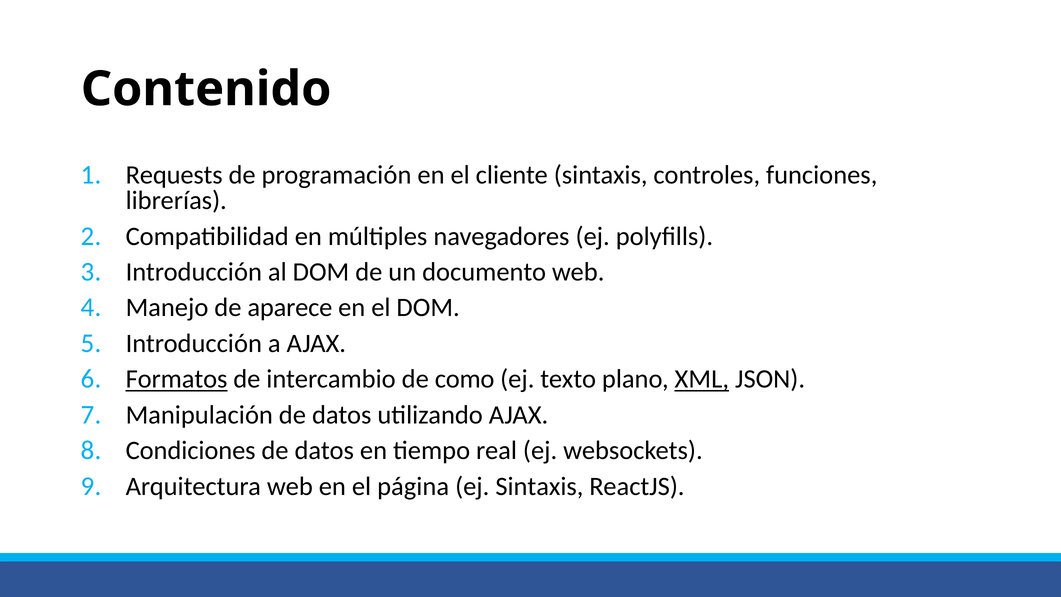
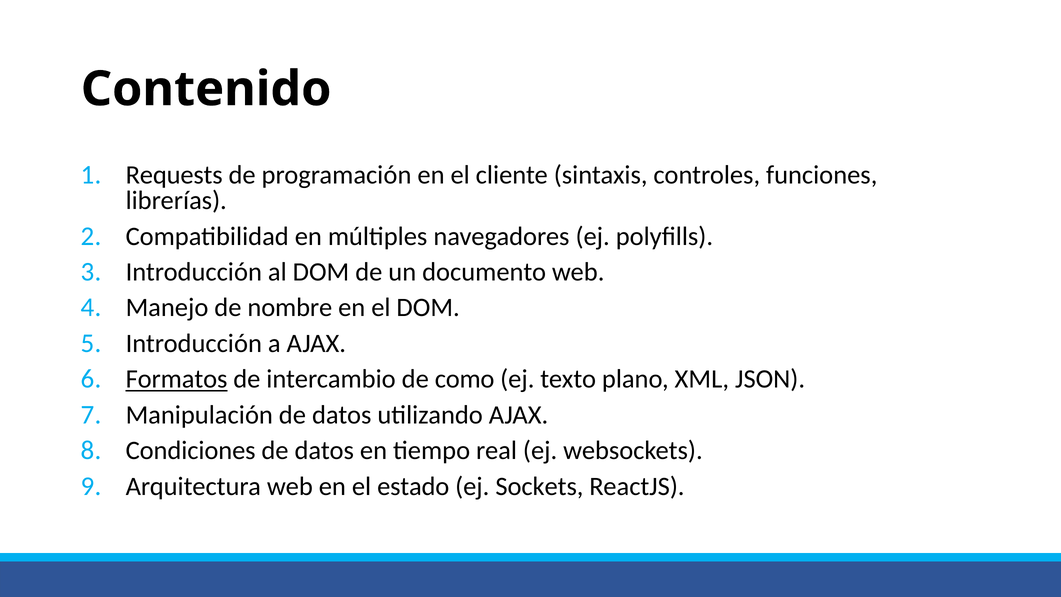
aparece: aparece -> nombre (290, 308)
XML underline: present -> none (702, 379)
página: página -> estado (413, 486)
ej Sintaxis: Sintaxis -> Sockets (539, 486)
